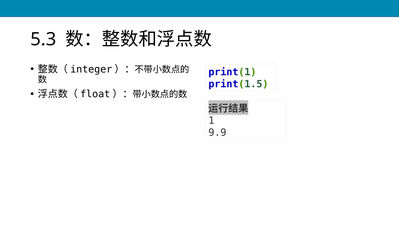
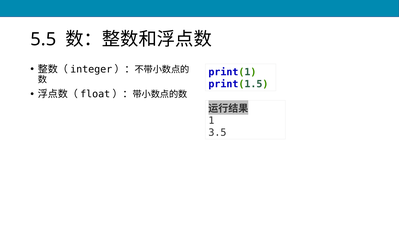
5.3: 5.3 -> 5.5 (43, 39)
9.9: 9.9 -> 3.5 (217, 132)
